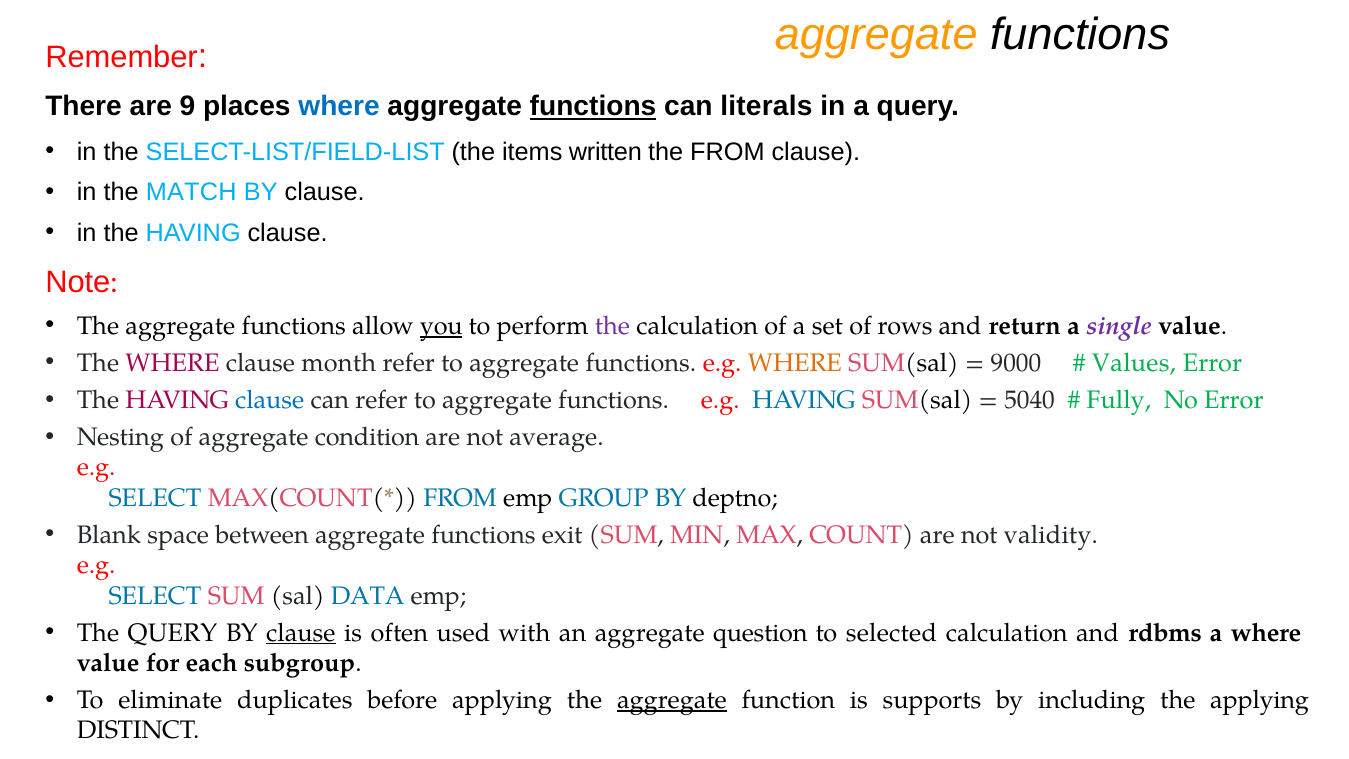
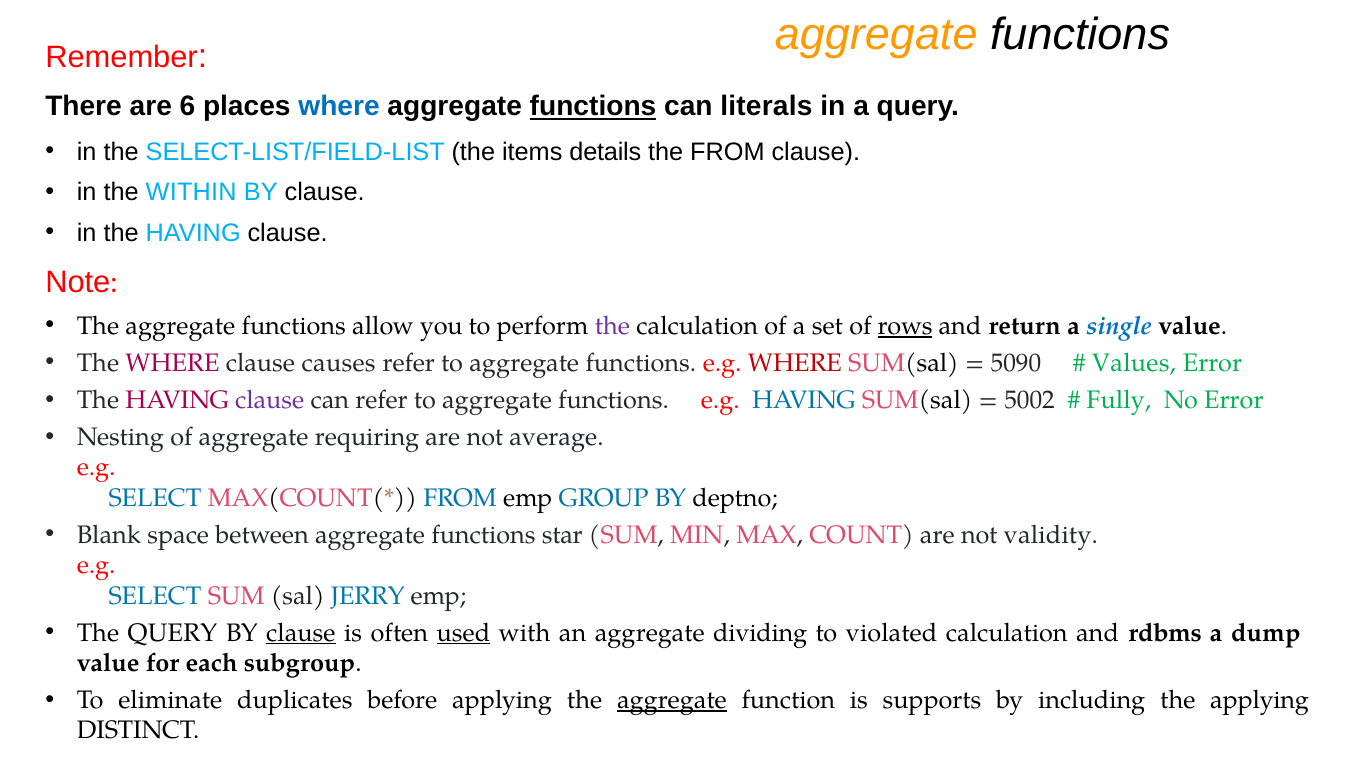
9: 9 -> 6 (187, 107)
written: written -> details (605, 152)
MATCH: MATCH -> WITHIN (191, 192)
you underline: present -> none (441, 326)
rows underline: none -> present (905, 326)
single colour: purple -> blue (1119, 326)
month: month -> causes (339, 363)
WHERE colour: orange -> red (795, 363)
9000: 9000 -> 5090 (1016, 363)
clause colour: blue -> purple (270, 400)
5040: 5040 -> 5002 (1030, 400)
condition: condition -> requiring (367, 437)
exit: exit -> star (562, 535)
DATA: DATA -> JERRY (368, 596)
used underline: none -> present (463, 633)
question: question -> dividing (760, 633)
selected: selected -> violated (892, 633)
a where: where -> dump (1266, 633)
